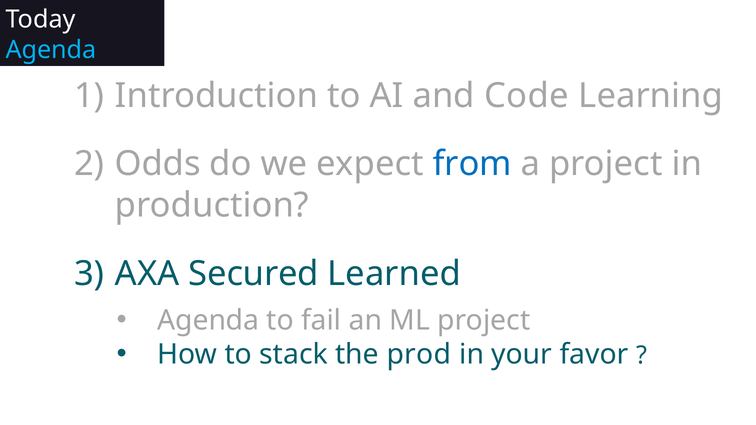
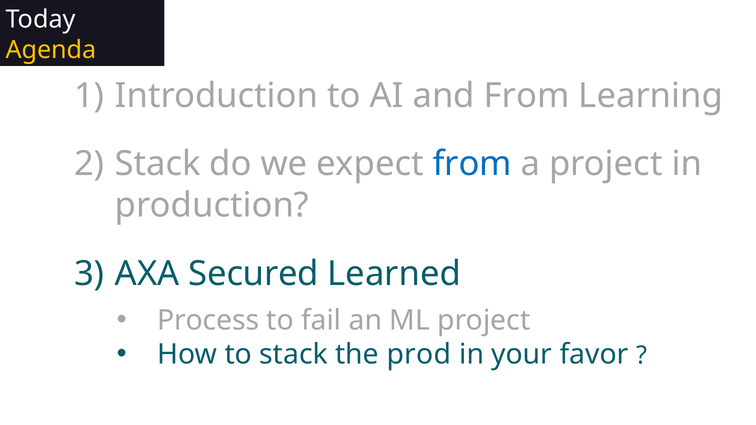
Agenda colour: light blue -> yellow (51, 50)
and Code: Code -> From (527, 96)
Odds: Odds -> Stack (158, 164)
Agenda: Agenda -> Process (208, 321)
